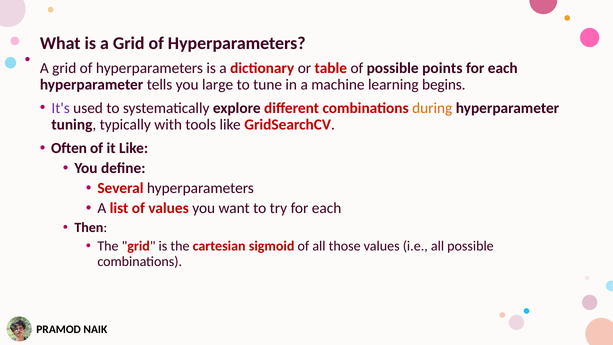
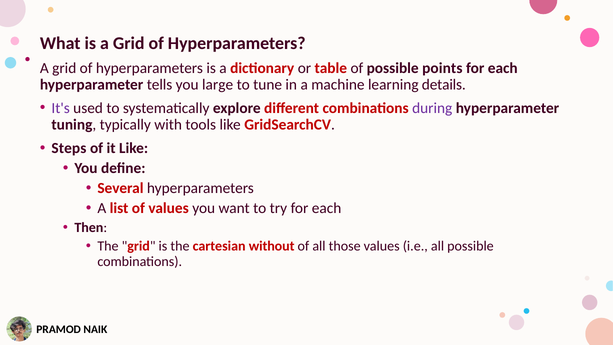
begins: begins -> details (444, 85)
during colour: orange -> purple (432, 108)
Often: Often -> Steps (69, 148)
sigmoid: sigmoid -> without (272, 246)
